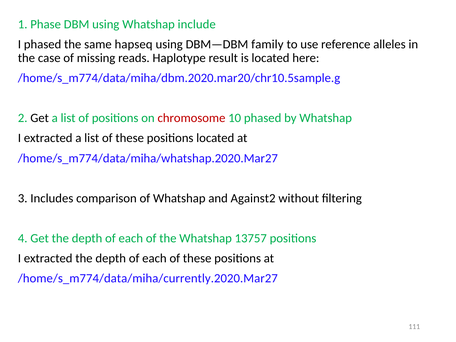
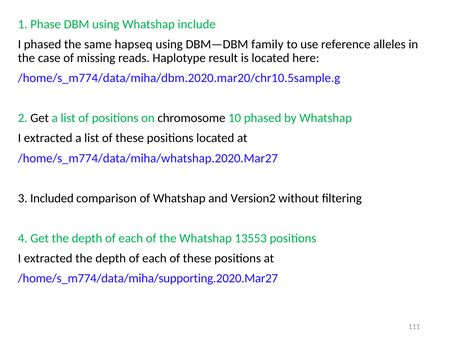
chromosome colour: red -> black (191, 118)
Includes: Includes -> Included (52, 198)
Against2: Against2 -> Version2 (253, 198)
13757: 13757 -> 13553 (251, 238)
/home/s_m774/data/miha/currently.2020.Mar27: /home/s_m774/data/miha/currently.2020.Mar27 -> /home/s_m774/data/miha/supporting.2020.Mar27 (148, 278)
